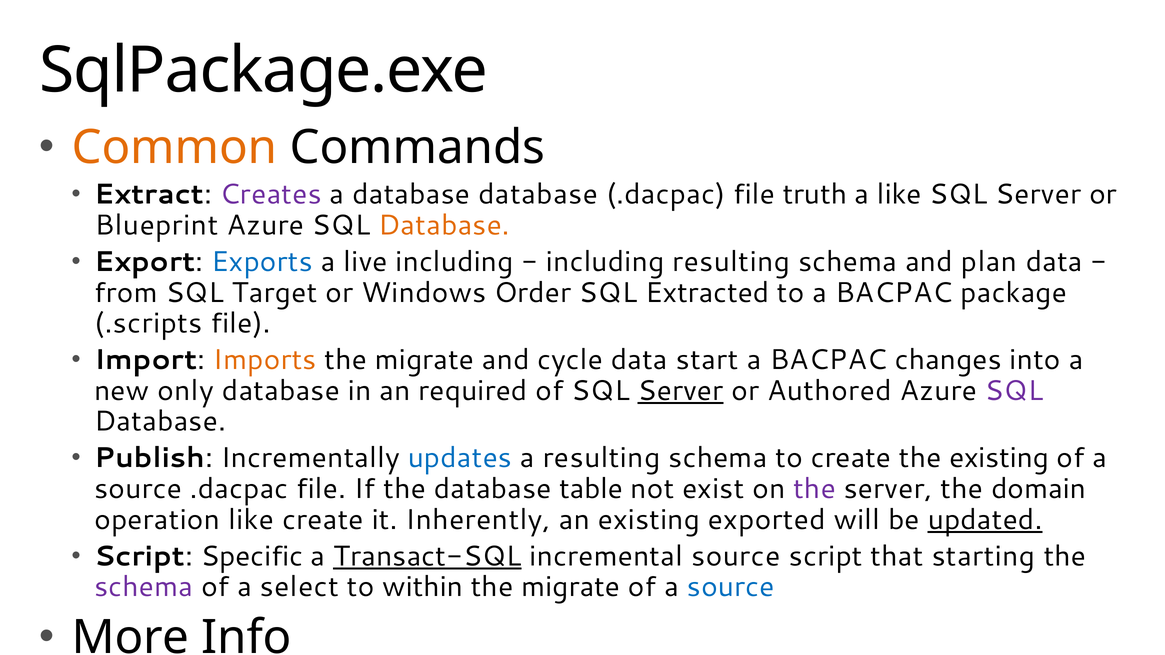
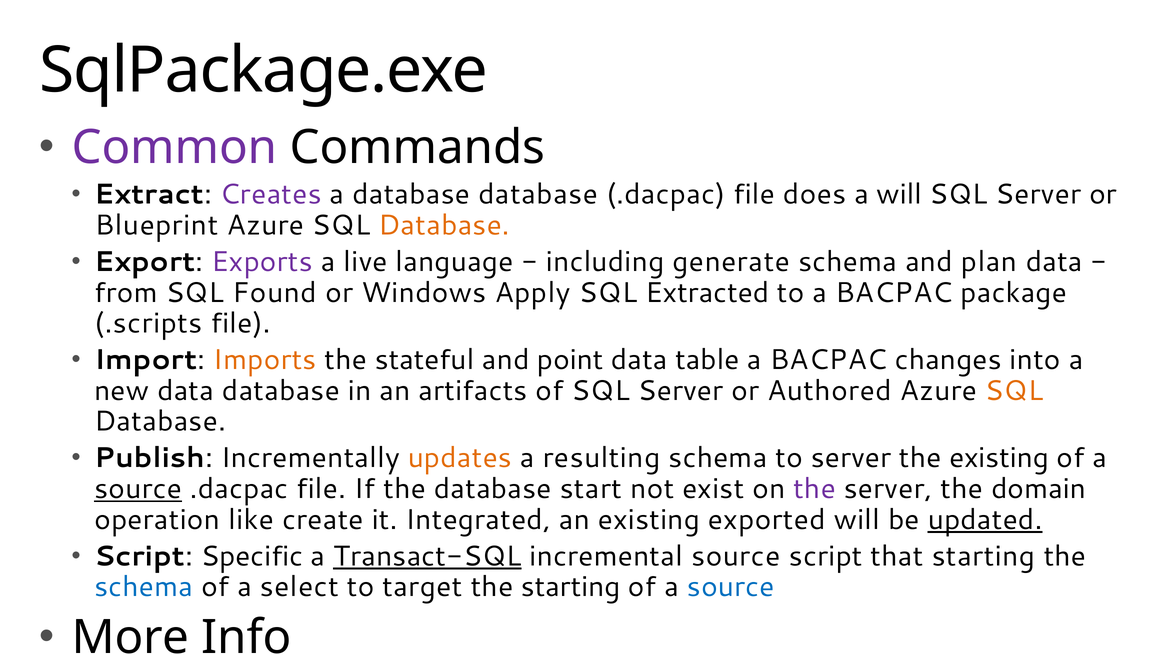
Common colour: orange -> purple (174, 148)
truth: truth -> does (815, 195)
a like: like -> will (899, 195)
Exports colour: blue -> purple (262, 262)
live including: including -> language (455, 262)
including resulting: resulting -> generate (731, 262)
Target: Target -> Found (275, 293)
Order: Order -> Apply (532, 293)
migrate: migrate -> stateful (425, 360)
cycle: cycle -> point (570, 360)
start: start -> table (707, 360)
new only: only -> data (186, 391)
required: required -> artifacts (473, 391)
Server underline: present -> none (681, 391)
SQL colour: purple -> orange (1014, 391)
updates colour: blue -> orange (460, 458)
to create: create -> server (851, 458)
source underline: none -> present (138, 489)
table: table -> start (591, 489)
Inherently: Inherently -> Integrated (478, 520)
schema colour: purple -> blue (144, 587)
within: within -> target (423, 587)
migrate: migrate -> starting (571, 587)
